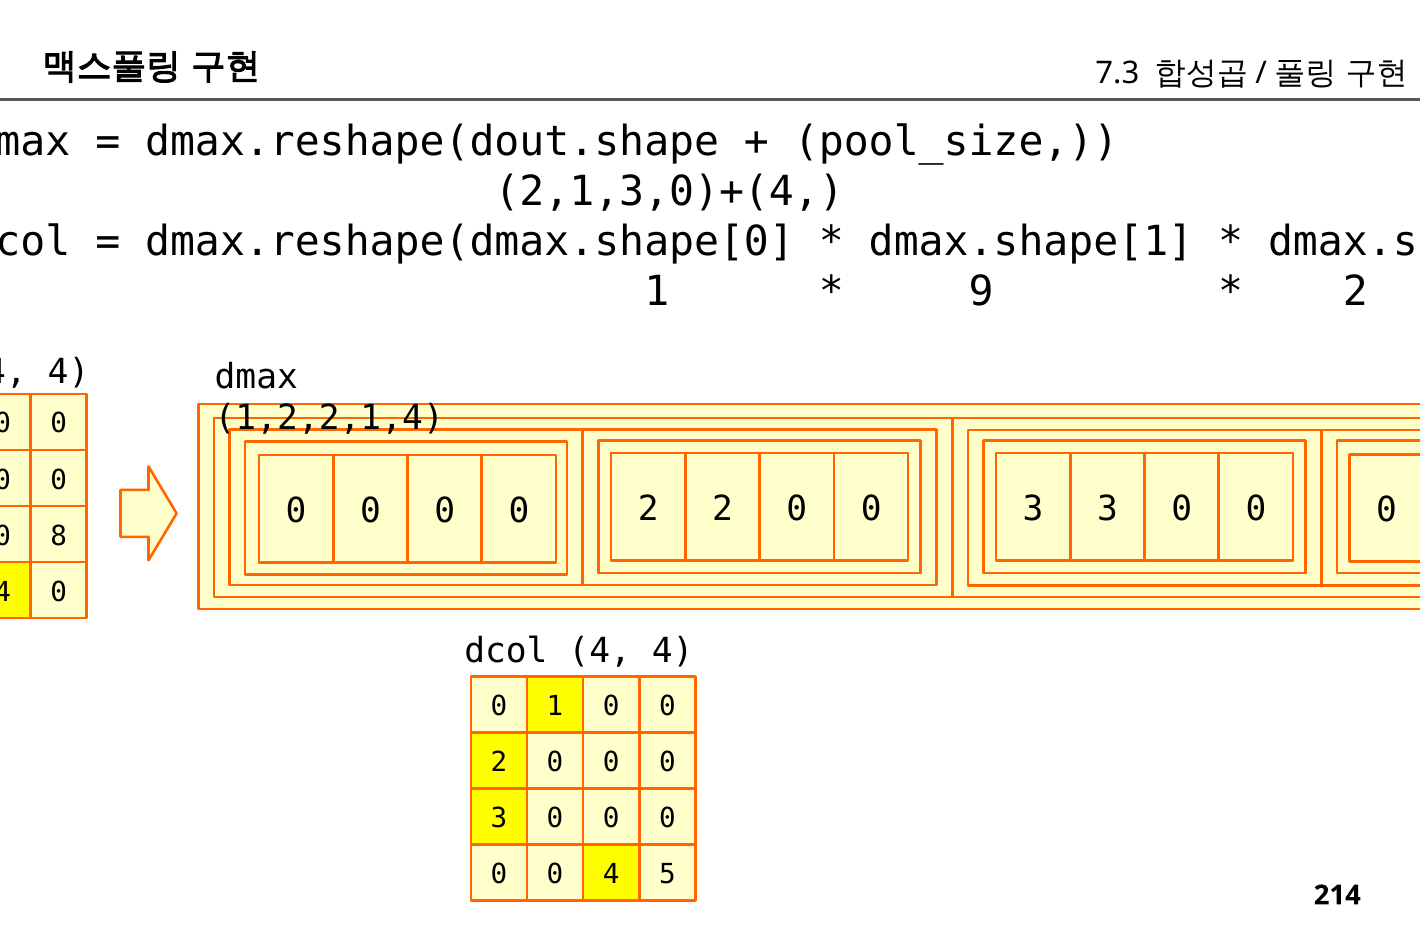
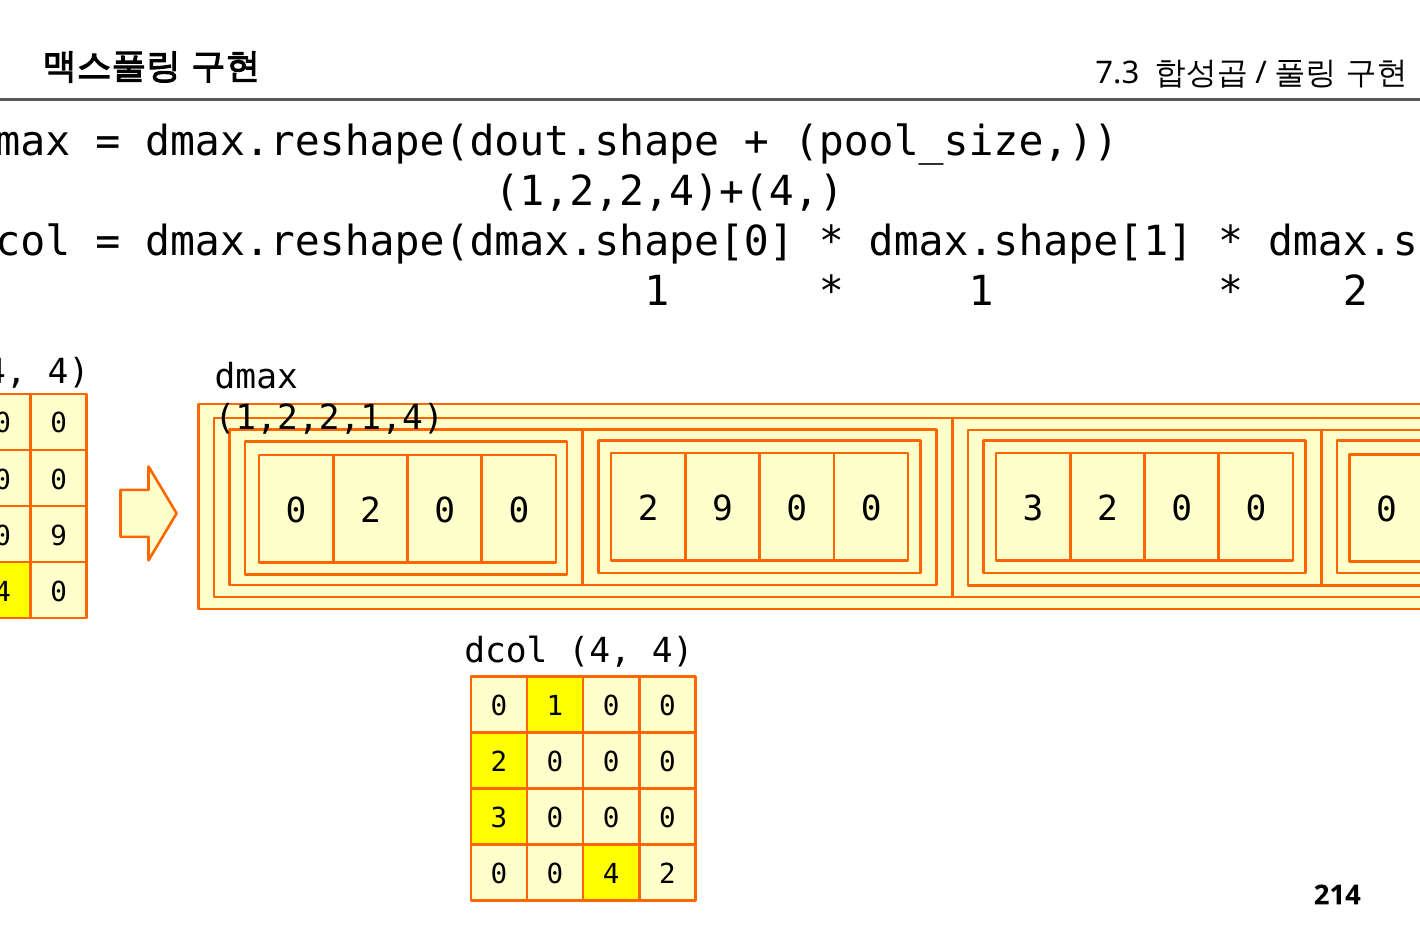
2,1,3,0)+(4: 2,1,3,0)+(4 -> 1,2,2,4)+(4 (669, 192)
9: 9 -> 1 (981, 291)
0: 0 -> 2 (370, 511)
2 2: 2 -> 9 (723, 509)
3 3: 3 -> 2 (1107, 509)
8: 8 -> 9 (59, 536)
4 5: 5 -> 2 (667, 874)
